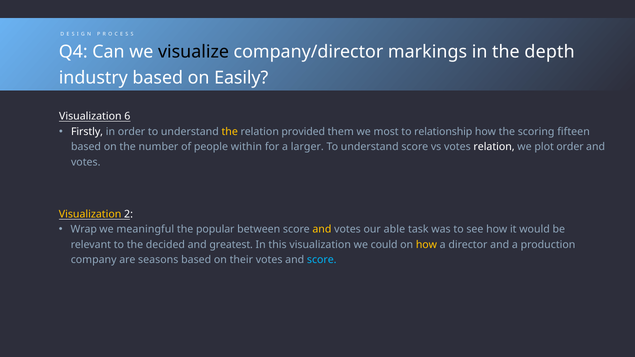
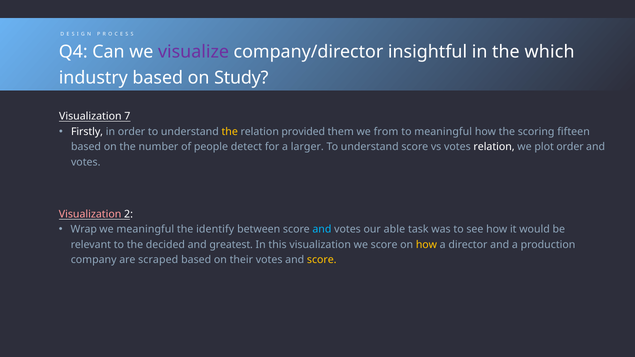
visualize colour: black -> purple (193, 52)
markings: markings -> insightful (428, 52)
depth: depth -> which (550, 52)
Easily: Easily -> Study (241, 78)
6: 6 -> 7 (127, 116)
most: most -> from (386, 132)
to relationship: relationship -> meaningful (443, 132)
within: within -> detect (246, 147)
Visualization colour: yellow -> pink (90, 214)
popular: popular -> identify (215, 230)
and colour: yellow -> light blue (322, 230)
we could: could -> score (384, 245)
seasons: seasons -> scraped (158, 260)
score colour: light blue -> yellow (322, 260)
